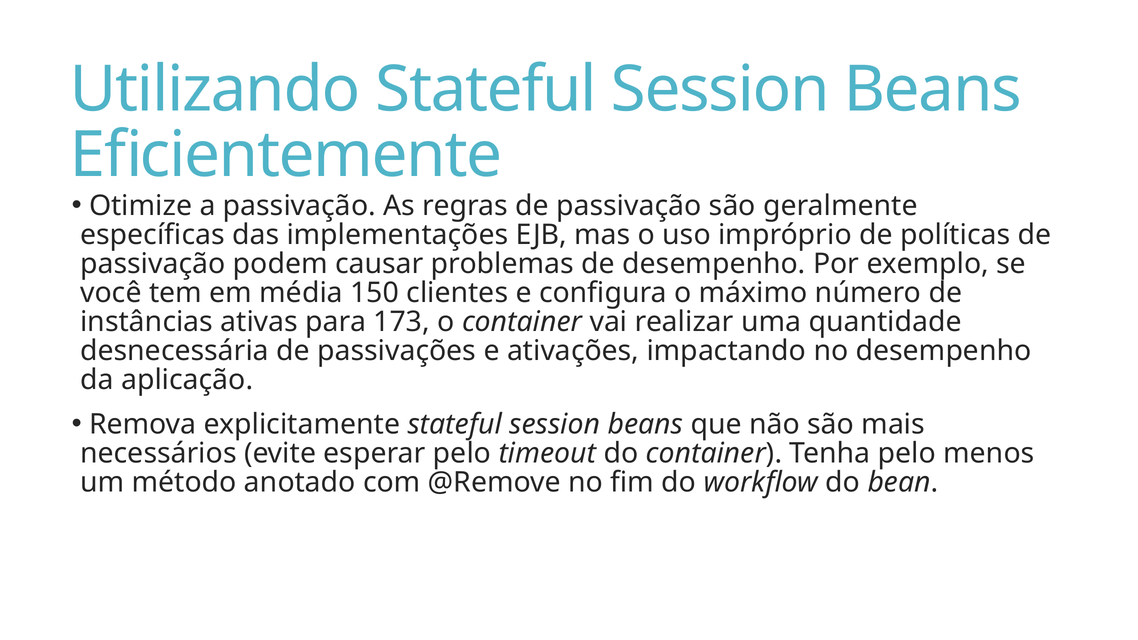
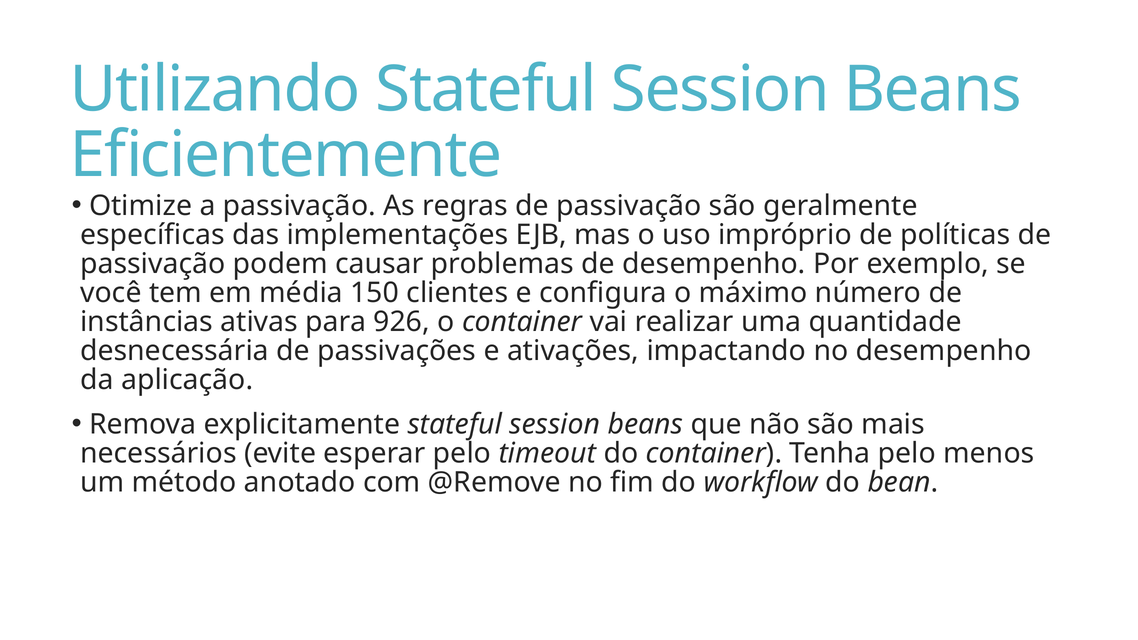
173: 173 -> 926 (402, 322)
